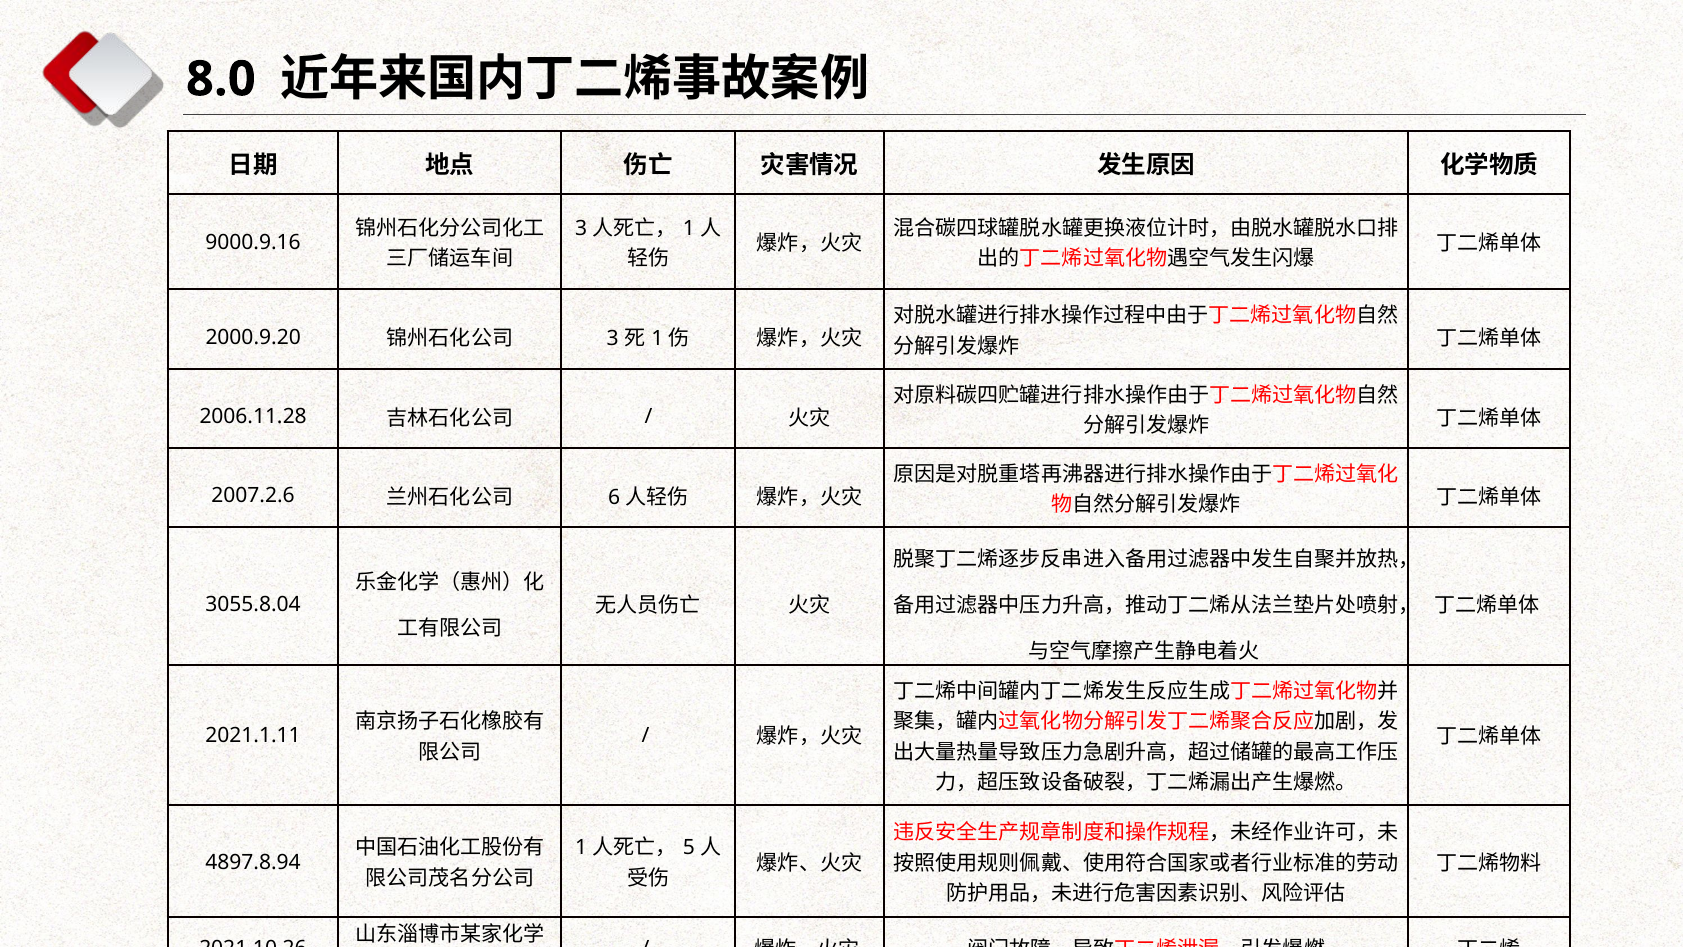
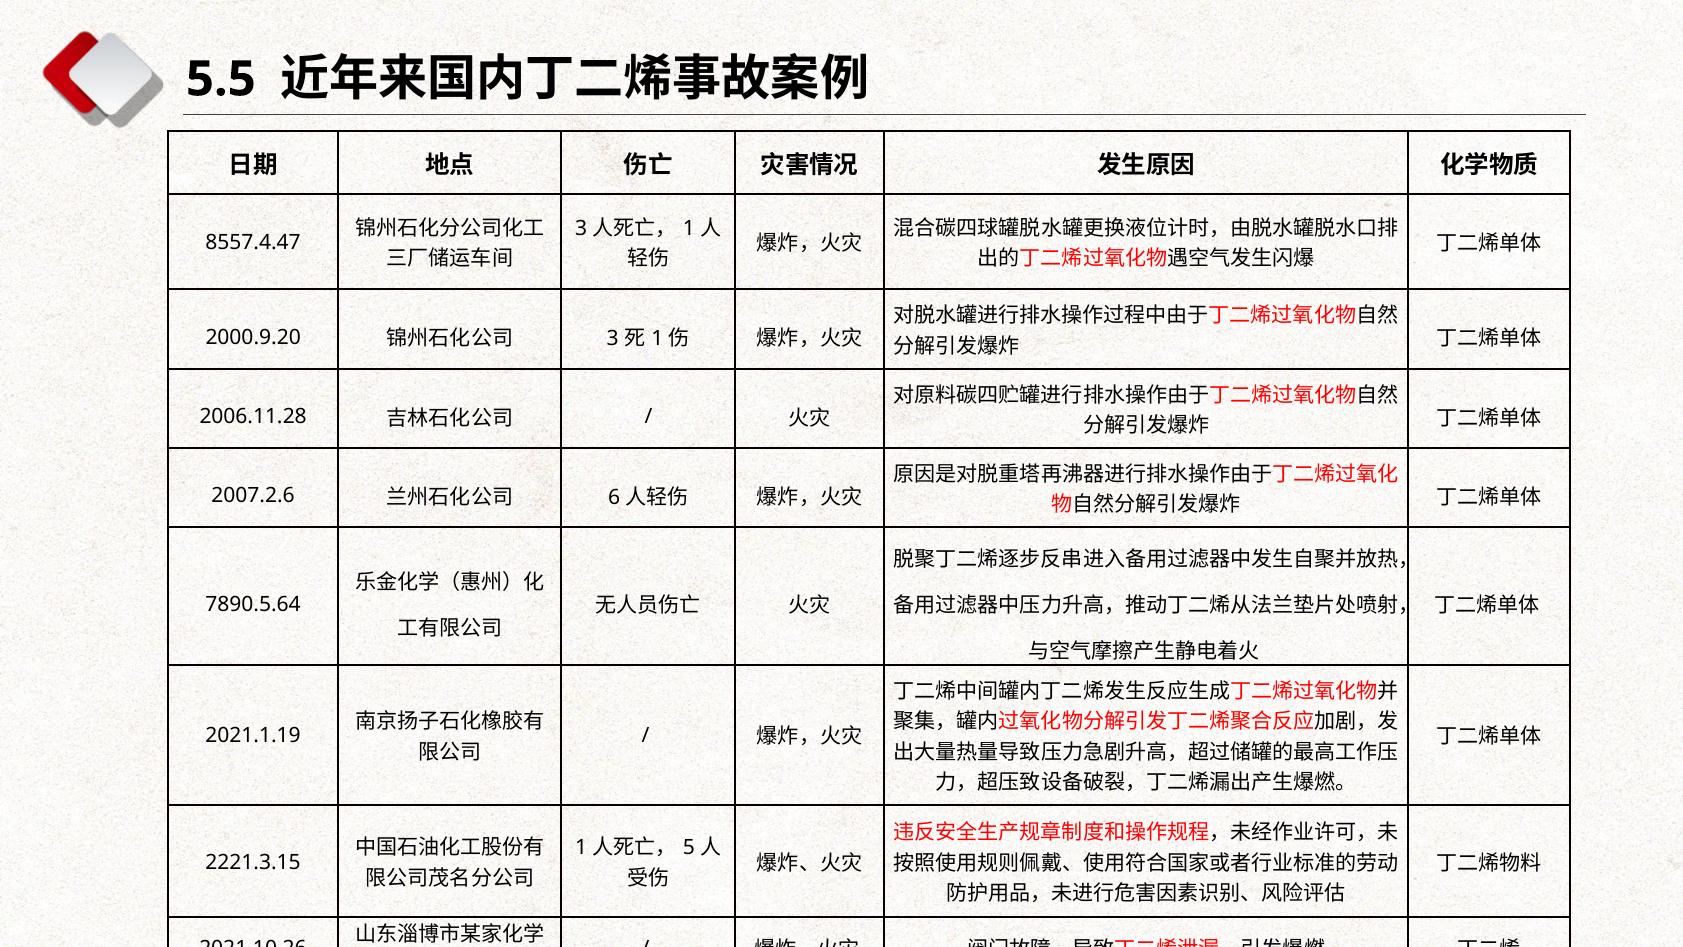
8.0: 8.0 -> 5.5 (221, 79)
9000.9.16: 9000.9.16 -> 8557.4.47 (253, 243)
3055.8.04: 3055.8.04 -> 7890.5.64 (253, 604)
2021.1.11: 2021.1.11 -> 2021.1.19 (253, 736)
4897.8.94: 4897.8.94 -> 2221.3.15 (253, 862)
